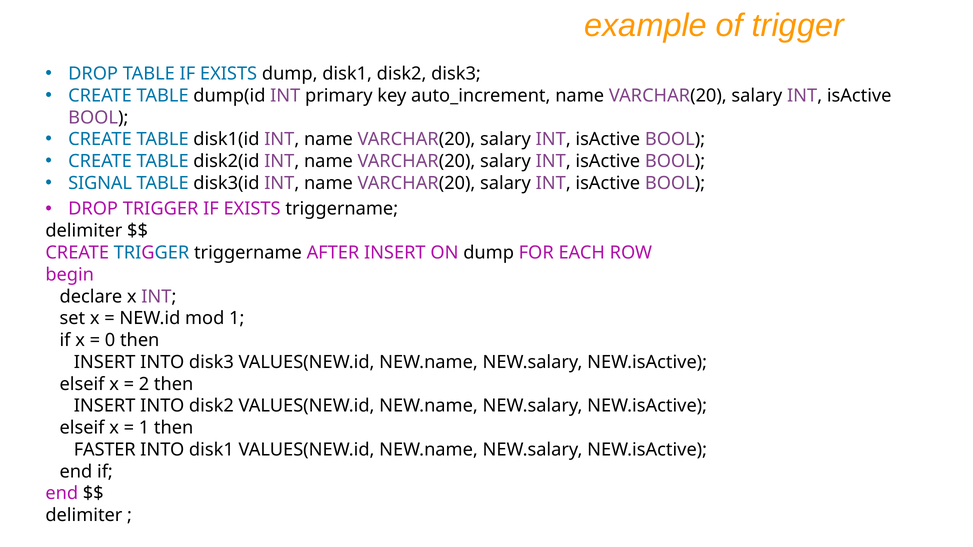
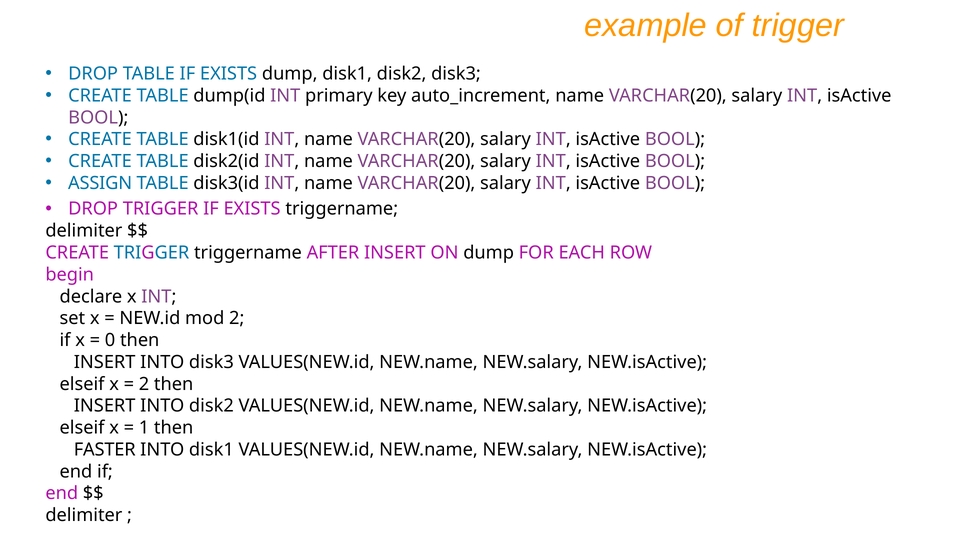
SIGNAL: SIGNAL -> ASSIGN (100, 183)
mod 1: 1 -> 2 (237, 319)
